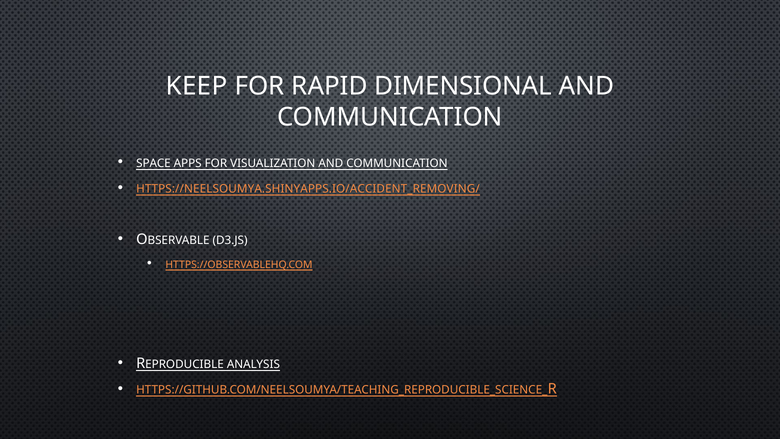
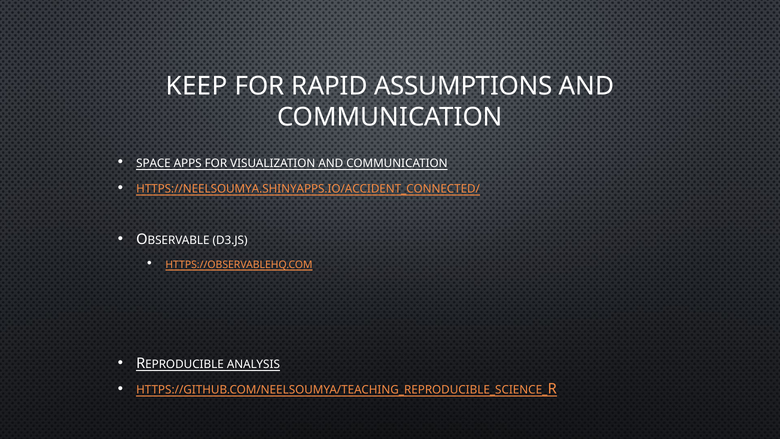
DIMENSIONAL: DIMENSIONAL -> ASSUMPTIONS (463, 86)
HTTPS://NEELSOUMYA.SHINYAPPS.IO/ACCIDENT_REMOVING/: HTTPS://NEELSOUMYA.SHINYAPPS.IO/ACCIDENT_REMOVING/ -> HTTPS://NEELSOUMYA.SHINYAPPS.IO/ACCIDENT_CONNECTED/ (308, 189)
